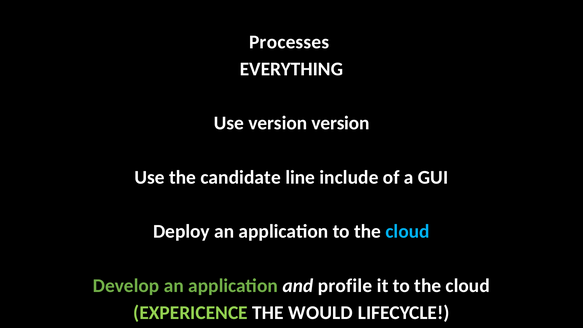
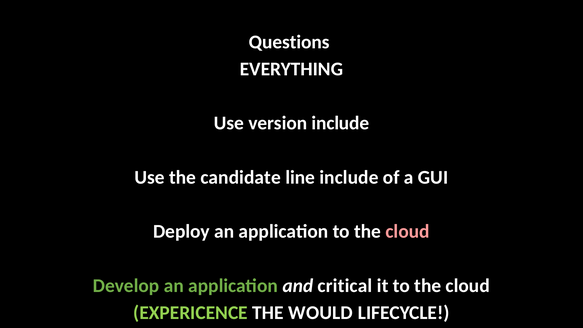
Processes: Processes -> Questions (289, 42)
version version: version -> include (340, 123)
cloud colour: light blue -> pink (408, 231)
profile: profile -> critical (345, 286)
